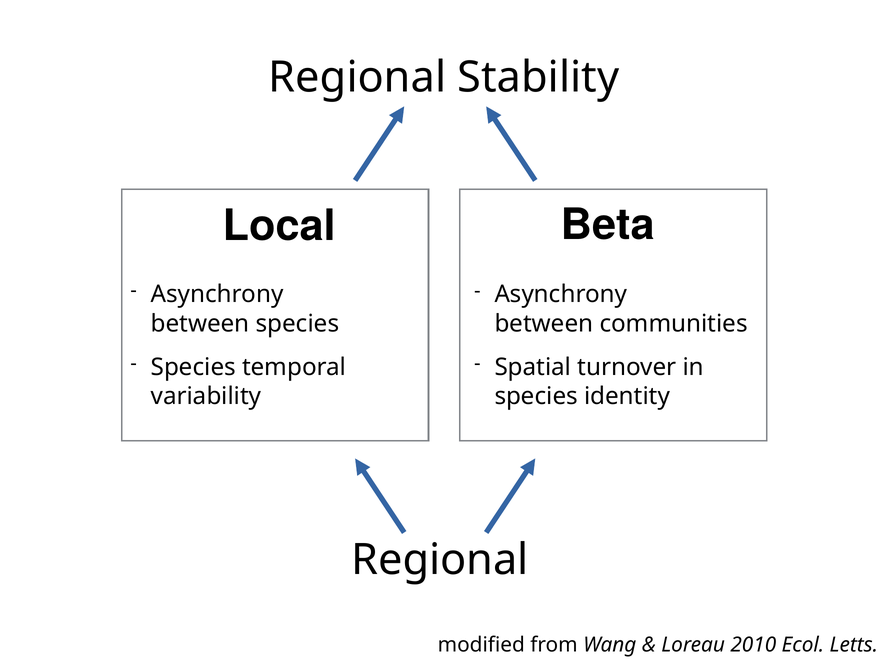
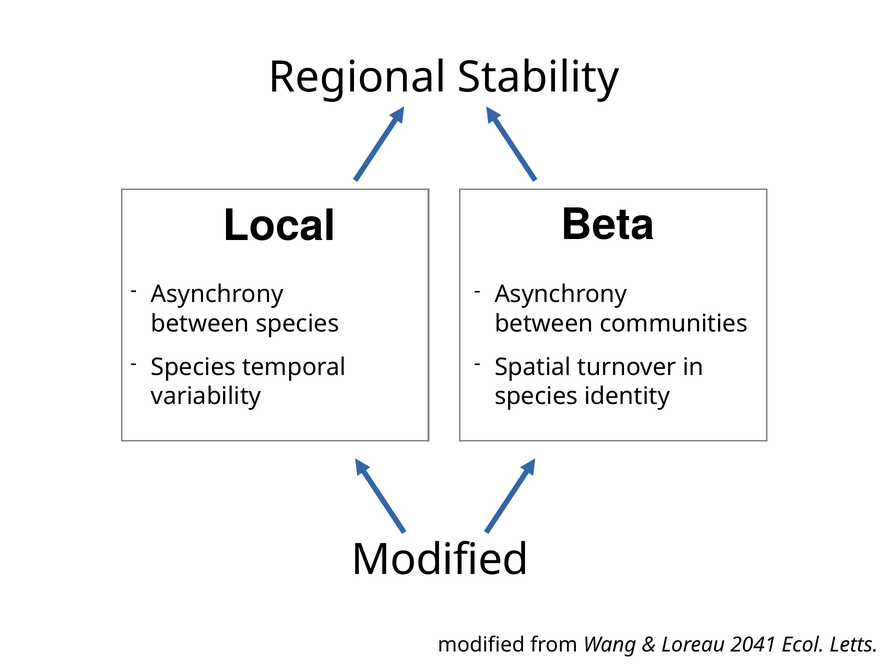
Regional: Regional -> Modified (440, 560)
2010: 2010 -> 2041 (753, 645)
